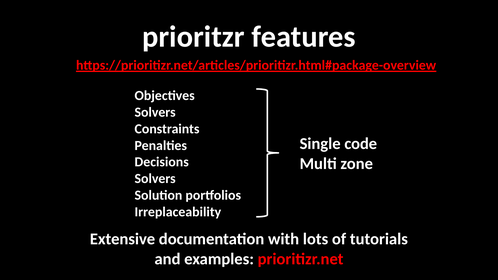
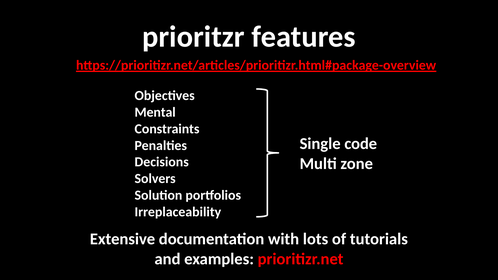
Solvers: Solvers -> Mental (155, 112)
